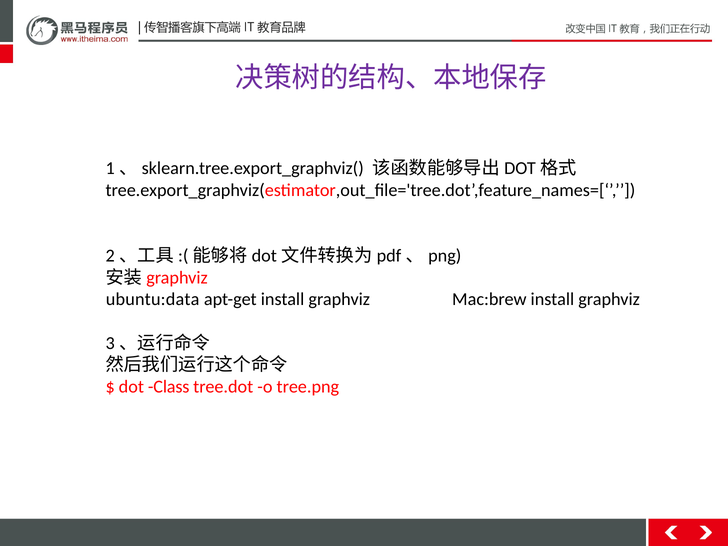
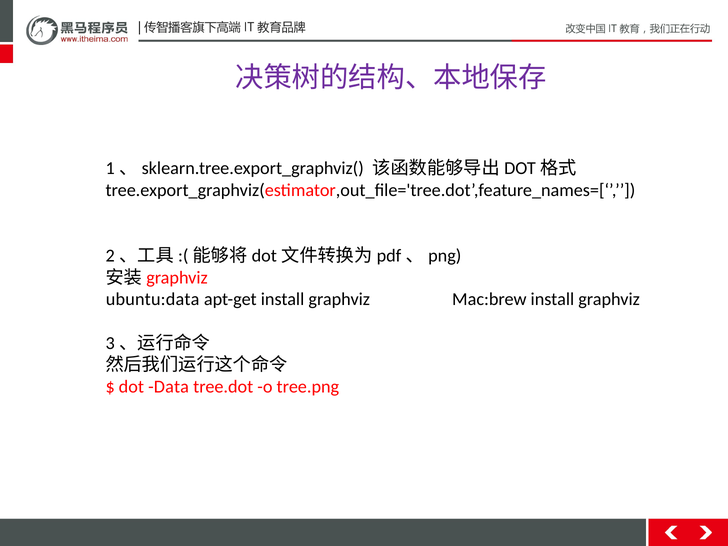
Class: Class -> Data (169, 387)
